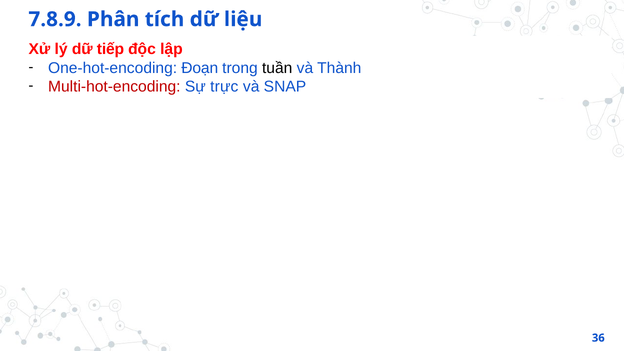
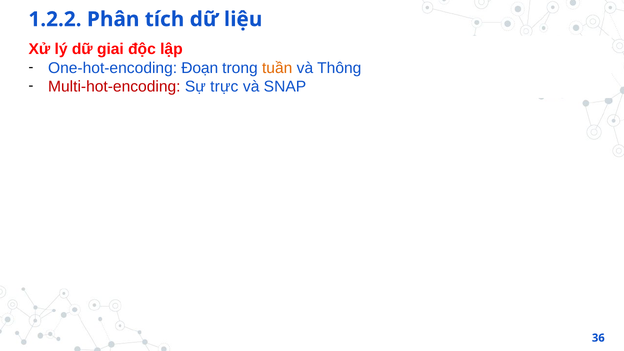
7.8.9: 7.8.9 -> 1.2.2 (55, 19)
tiếp: tiếp -> giai (110, 49)
tuần colour: black -> orange (277, 68)
Thành: Thành -> Thông (339, 68)
